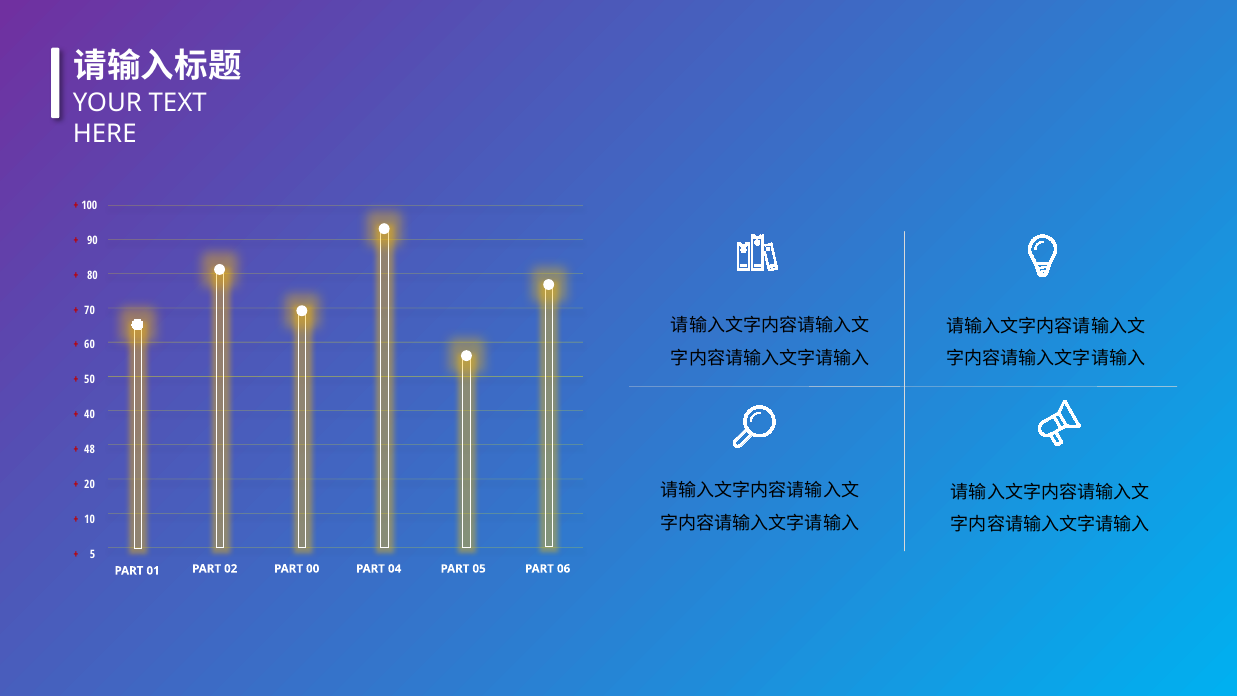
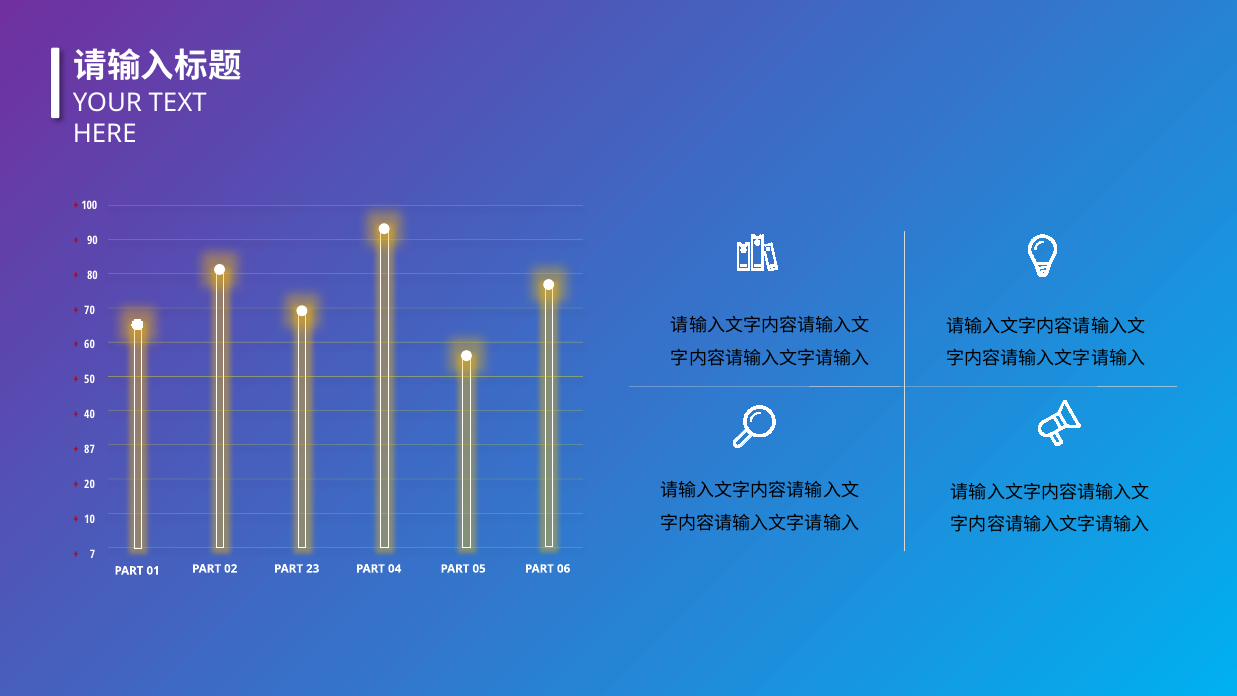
48: 48 -> 87 (90, 450)
5: 5 -> 7 (93, 554)
00: 00 -> 23 (313, 569)
